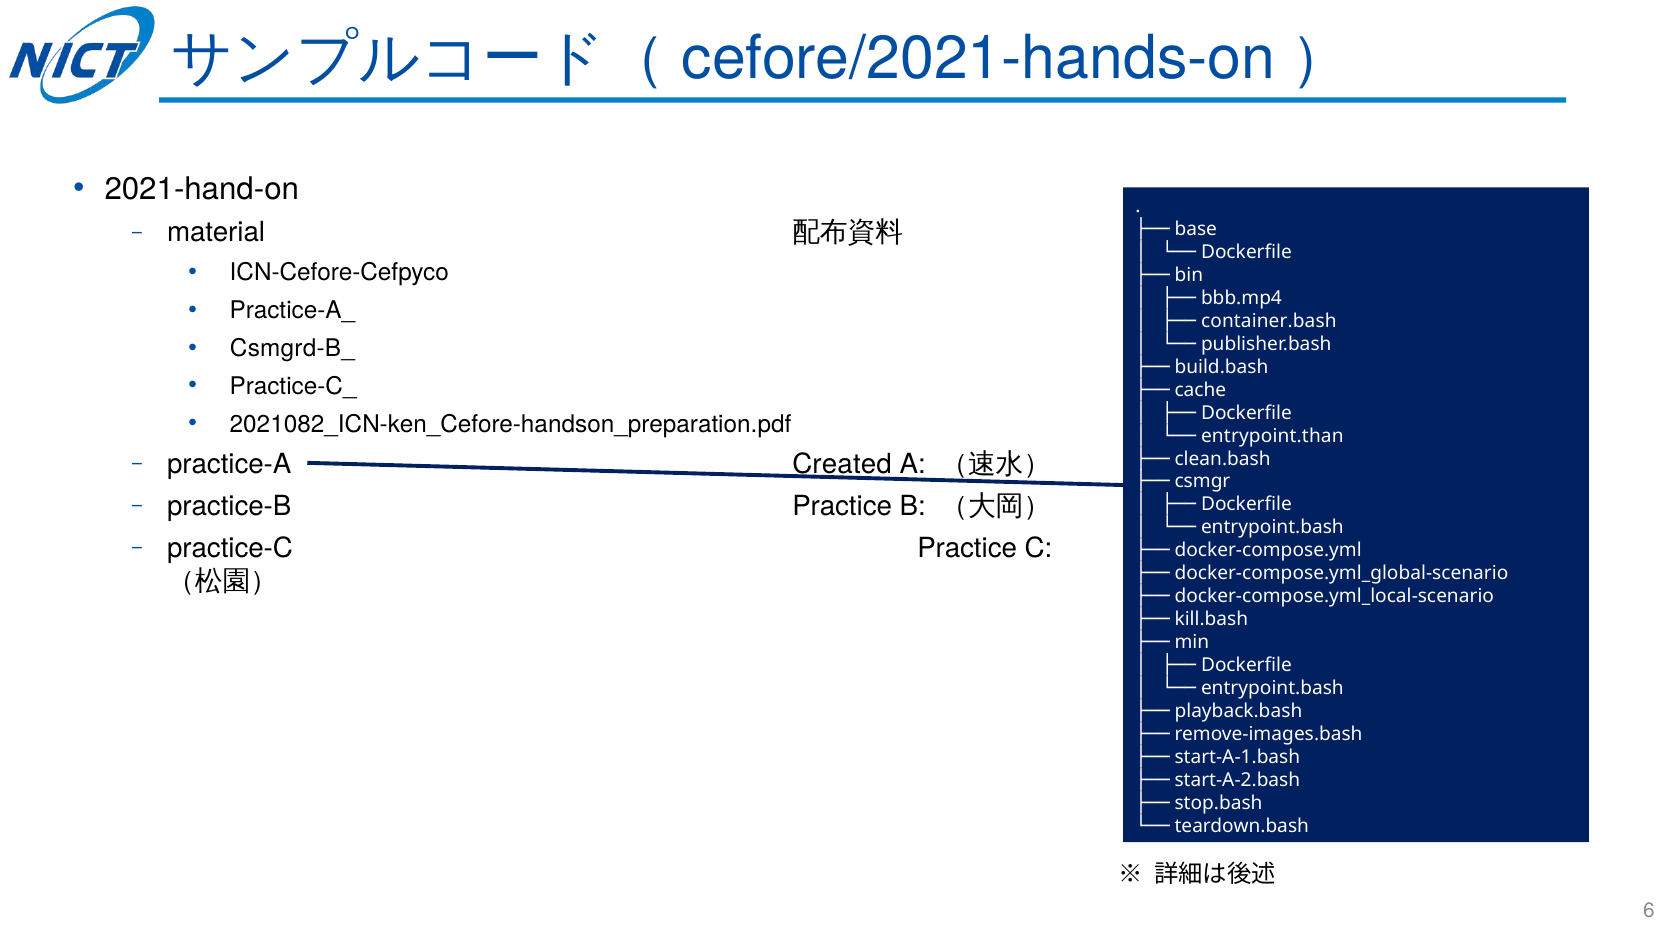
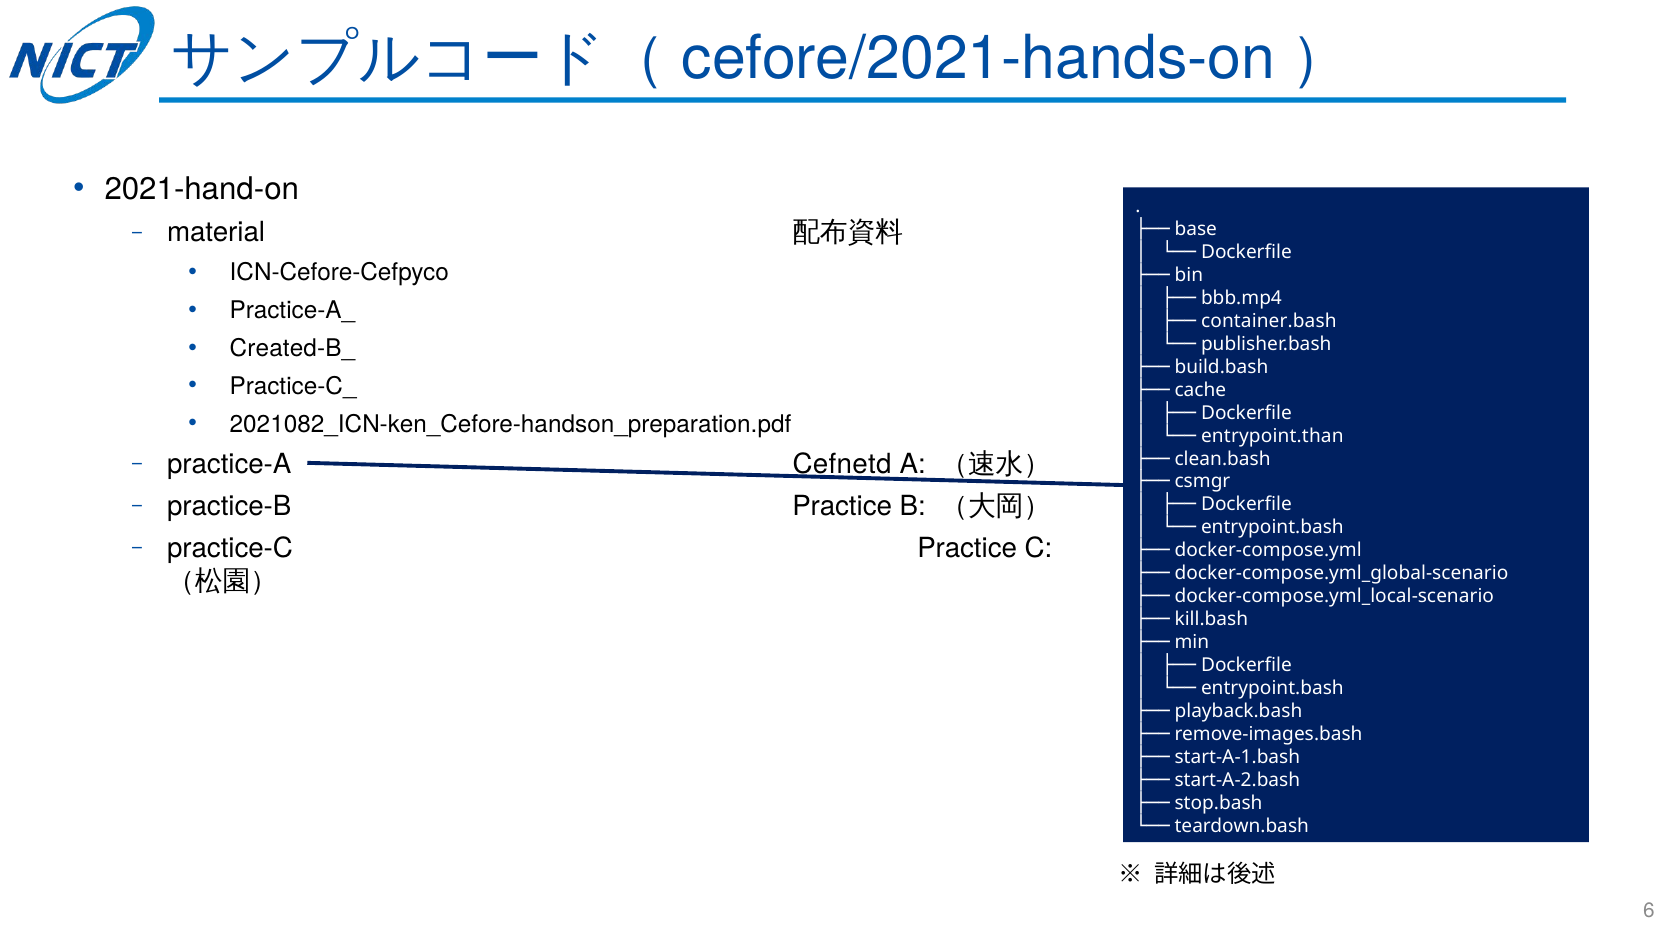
Csmgrd-B_: Csmgrd-B_ -> Created-B_ (292, 348)
Created: Created -> Cefnetd (842, 464)
